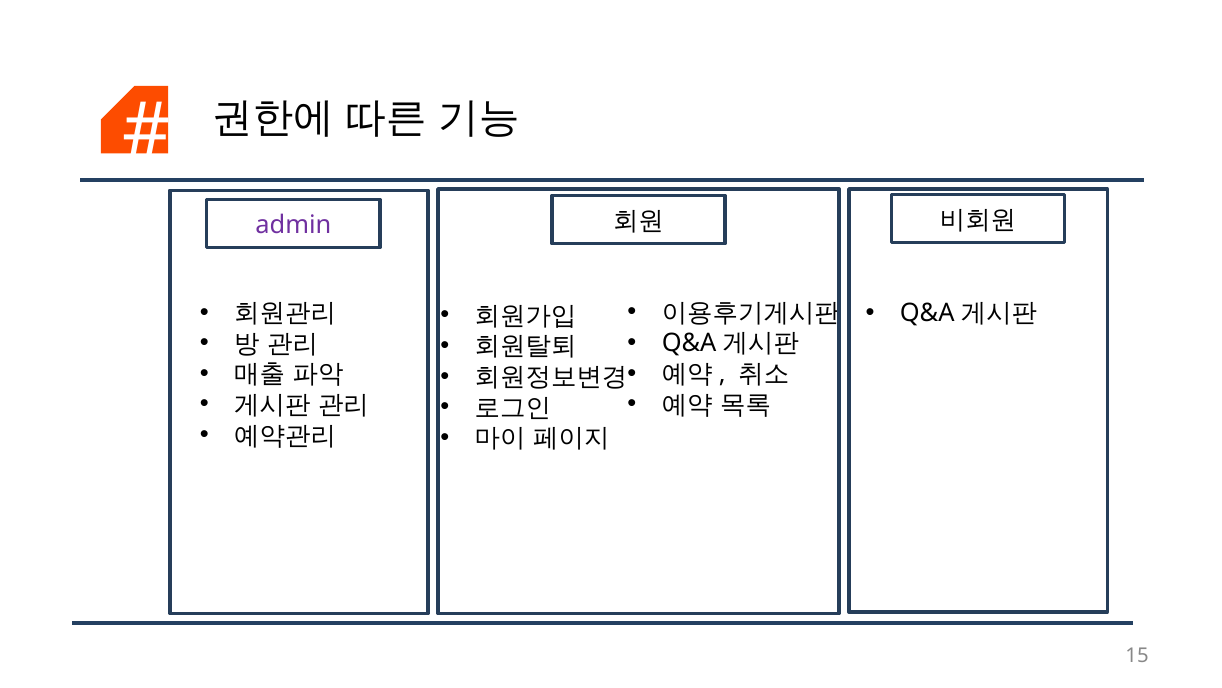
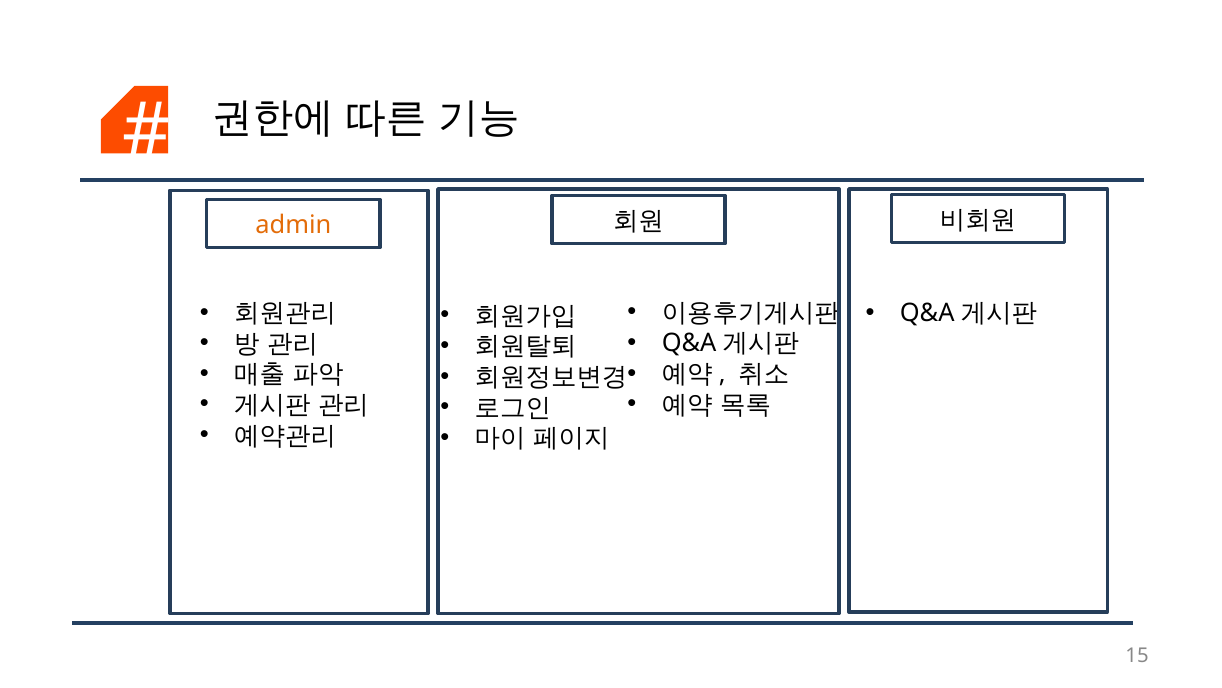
admin colour: purple -> orange (293, 225)
